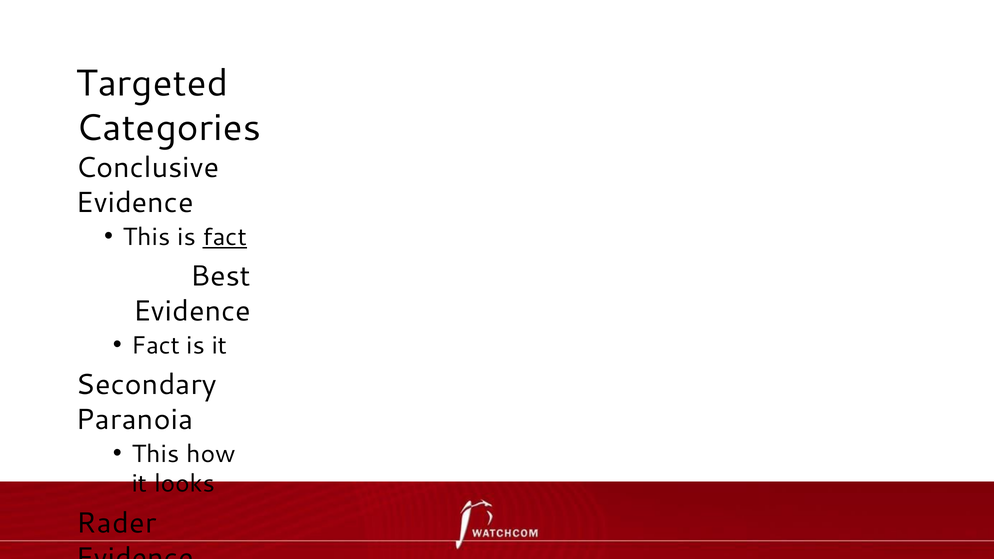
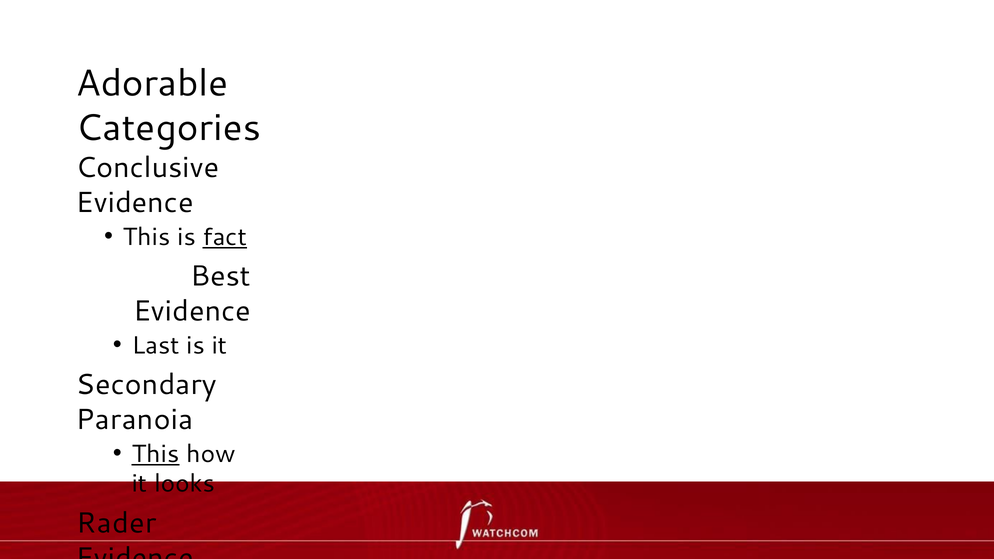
Targeted: Targeted -> Adorable (152, 83)
Fact: Fact -> Last (156, 345)
This underline: none -> present (156, 454)
